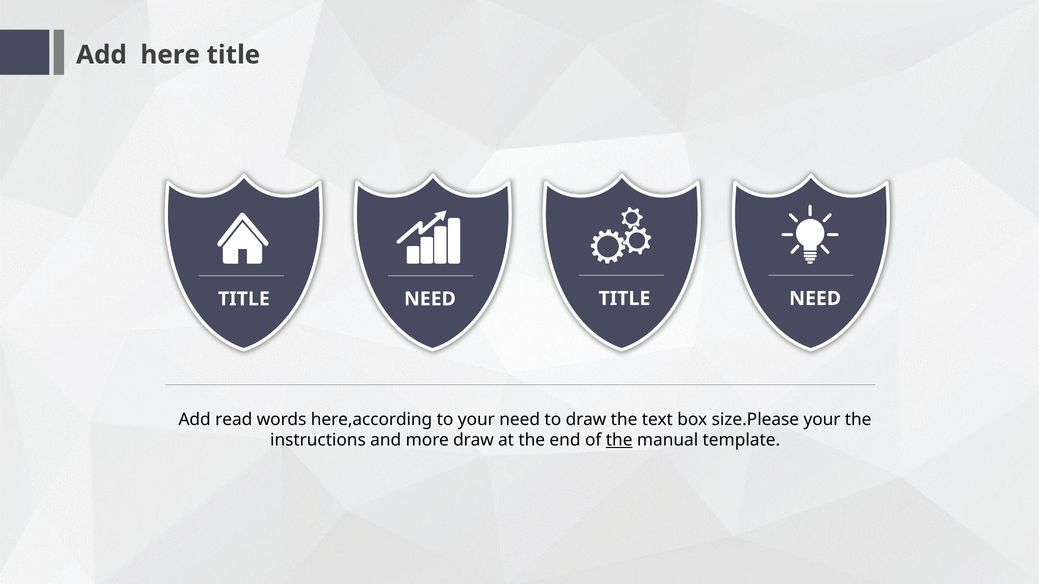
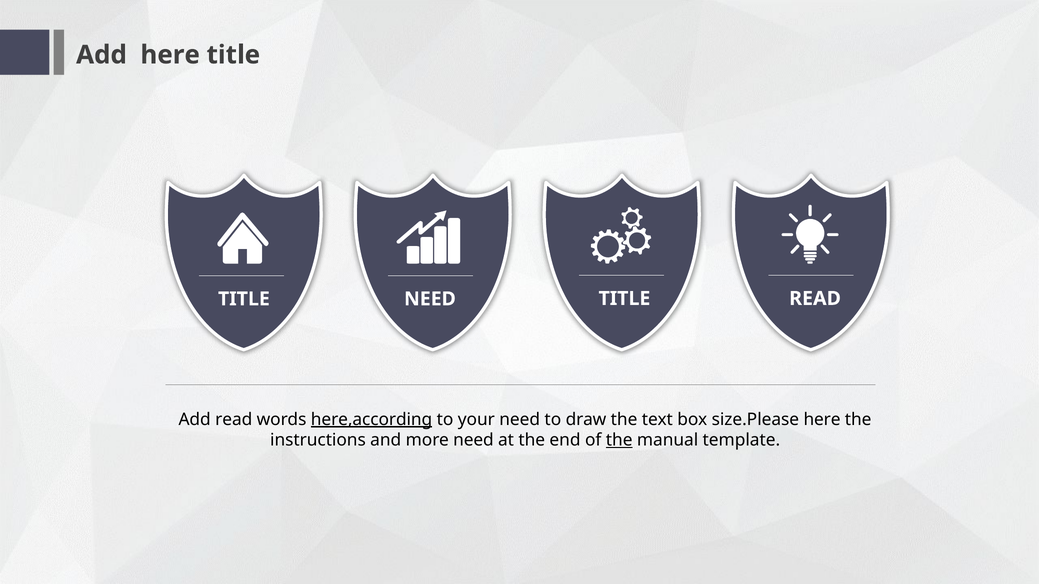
NEED: NEED -> READ (815, 299)
here,according underline: none -> present (372, 420)
size.Please your: your -> here (822, 420)
more draw: draw -> need (473, 440)
